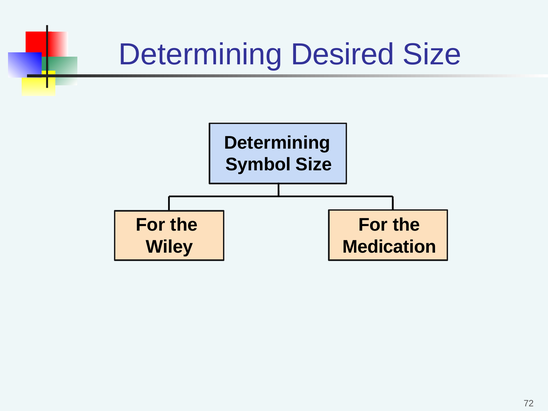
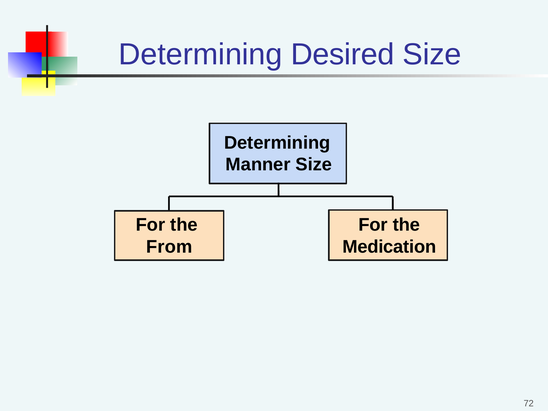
Symbol: Symbol -> Manner (258, 165)
Wiley: Wiley -> From (169, 247)
